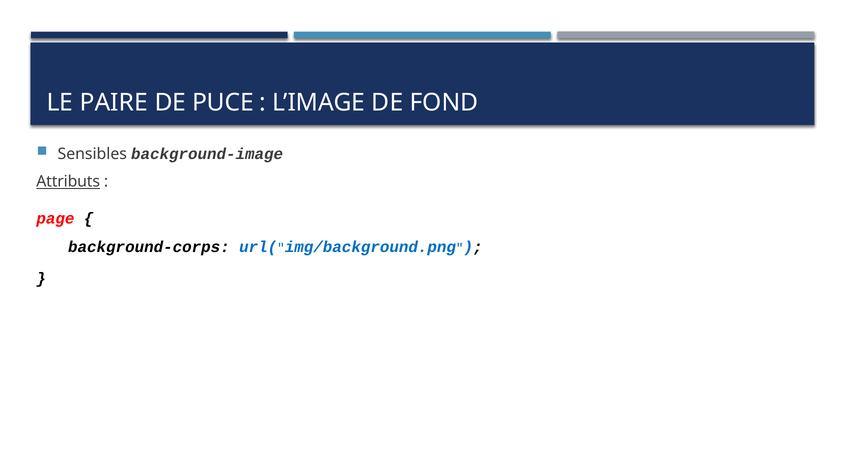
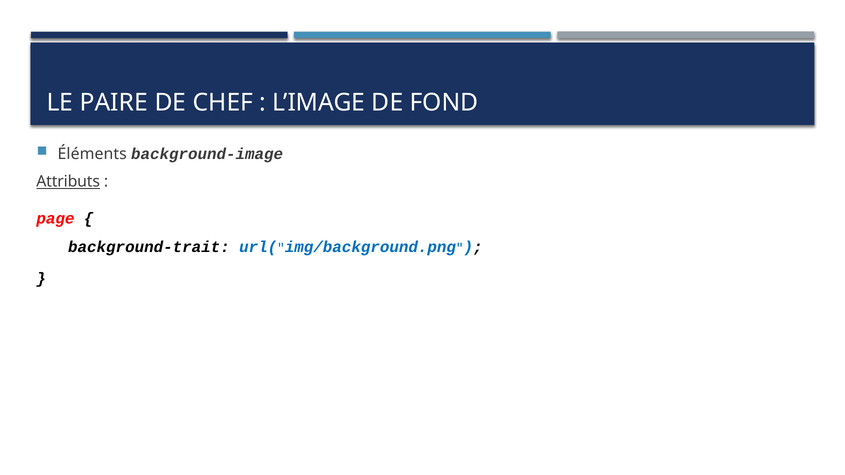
PUCE: PUCE -> CHEF (223, 103)
Sensibles: Sensibles -> Éléments (92, 154)
background-corps: background-corps -> background-trait (149, 247)
